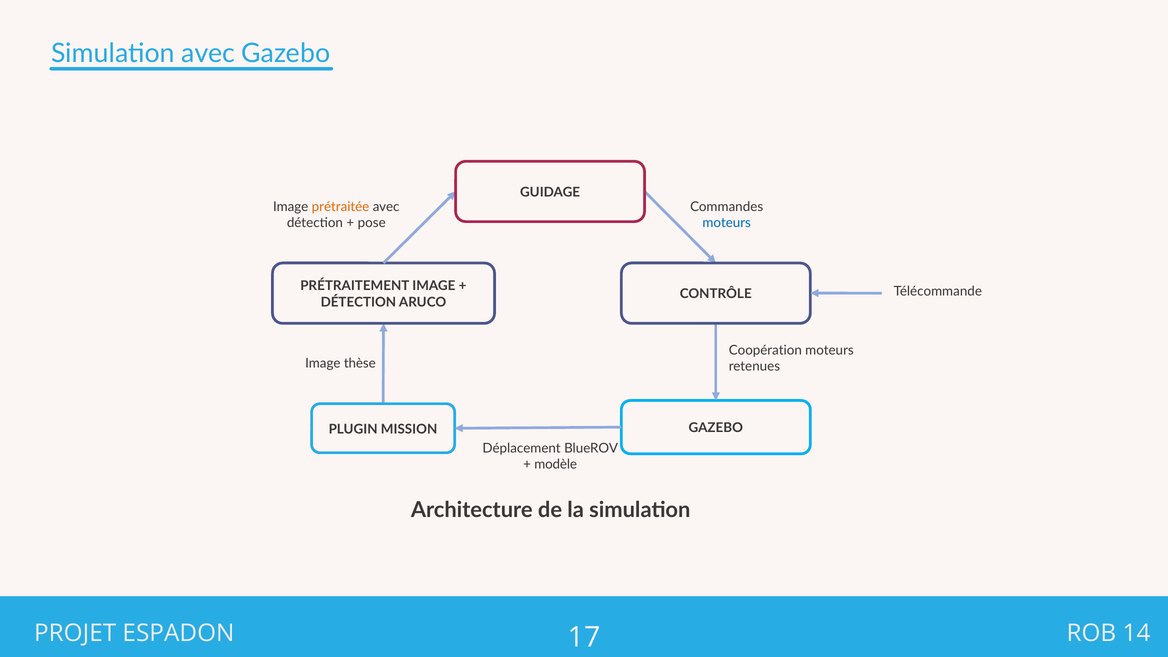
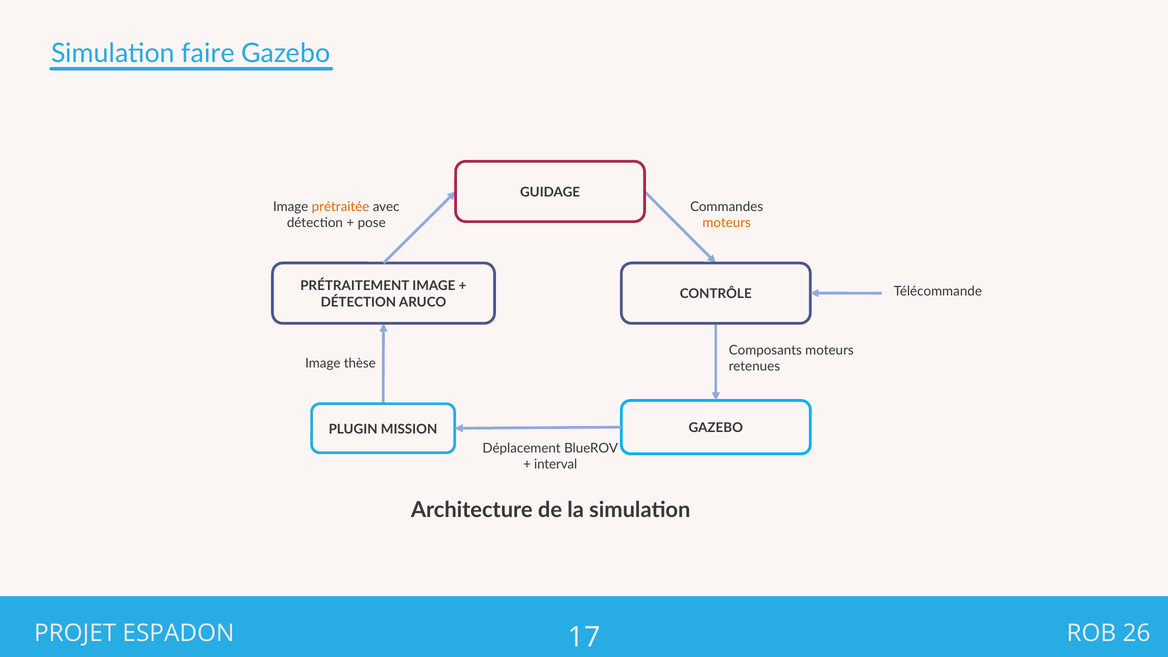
Simulation avec: avec -> faire (208, 53)
moteurs colour: blue -> orange (727, 223)
Coopération: Coopération -> Composants (765, 350)
modèle: modèle -> interval (556, 464)
14: 14 -> 26 (1137, 633)
